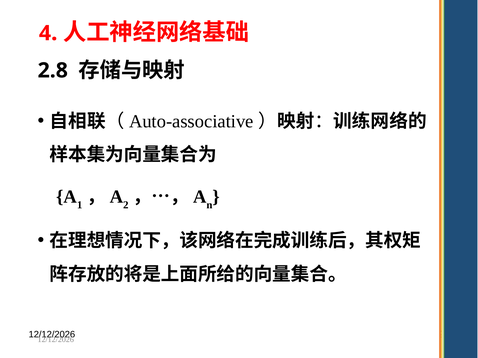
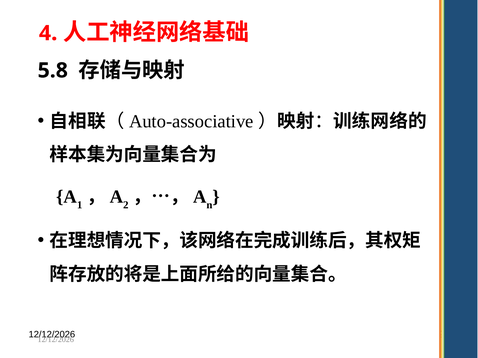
2.8: 2.8 -> 5.8 (53, 71)
